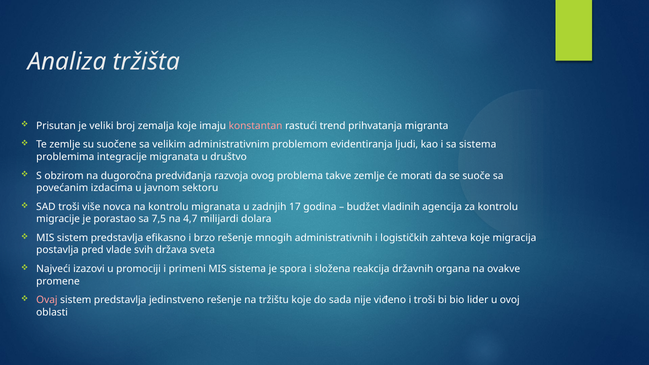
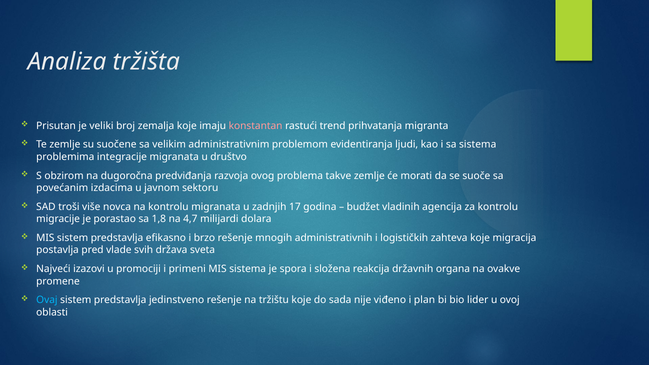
7,5: 7,5 -> 1,8 (159, 219)
Ovaj colour: pink -> light blue (47, 300)
i troši: troši -> plan (425, 300)
